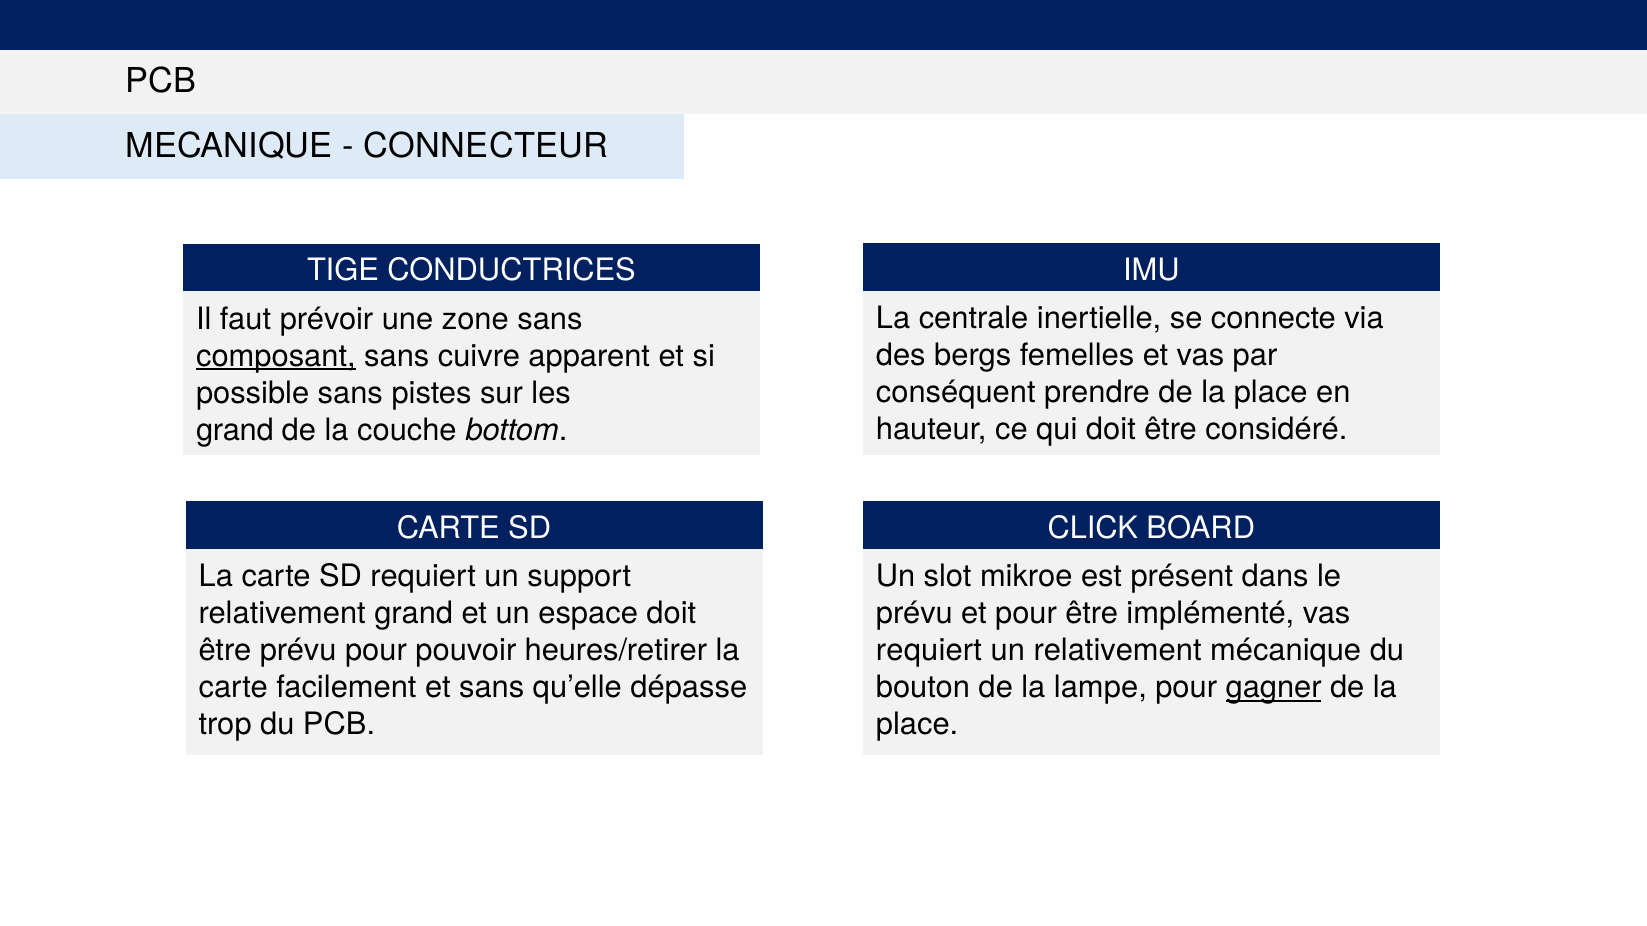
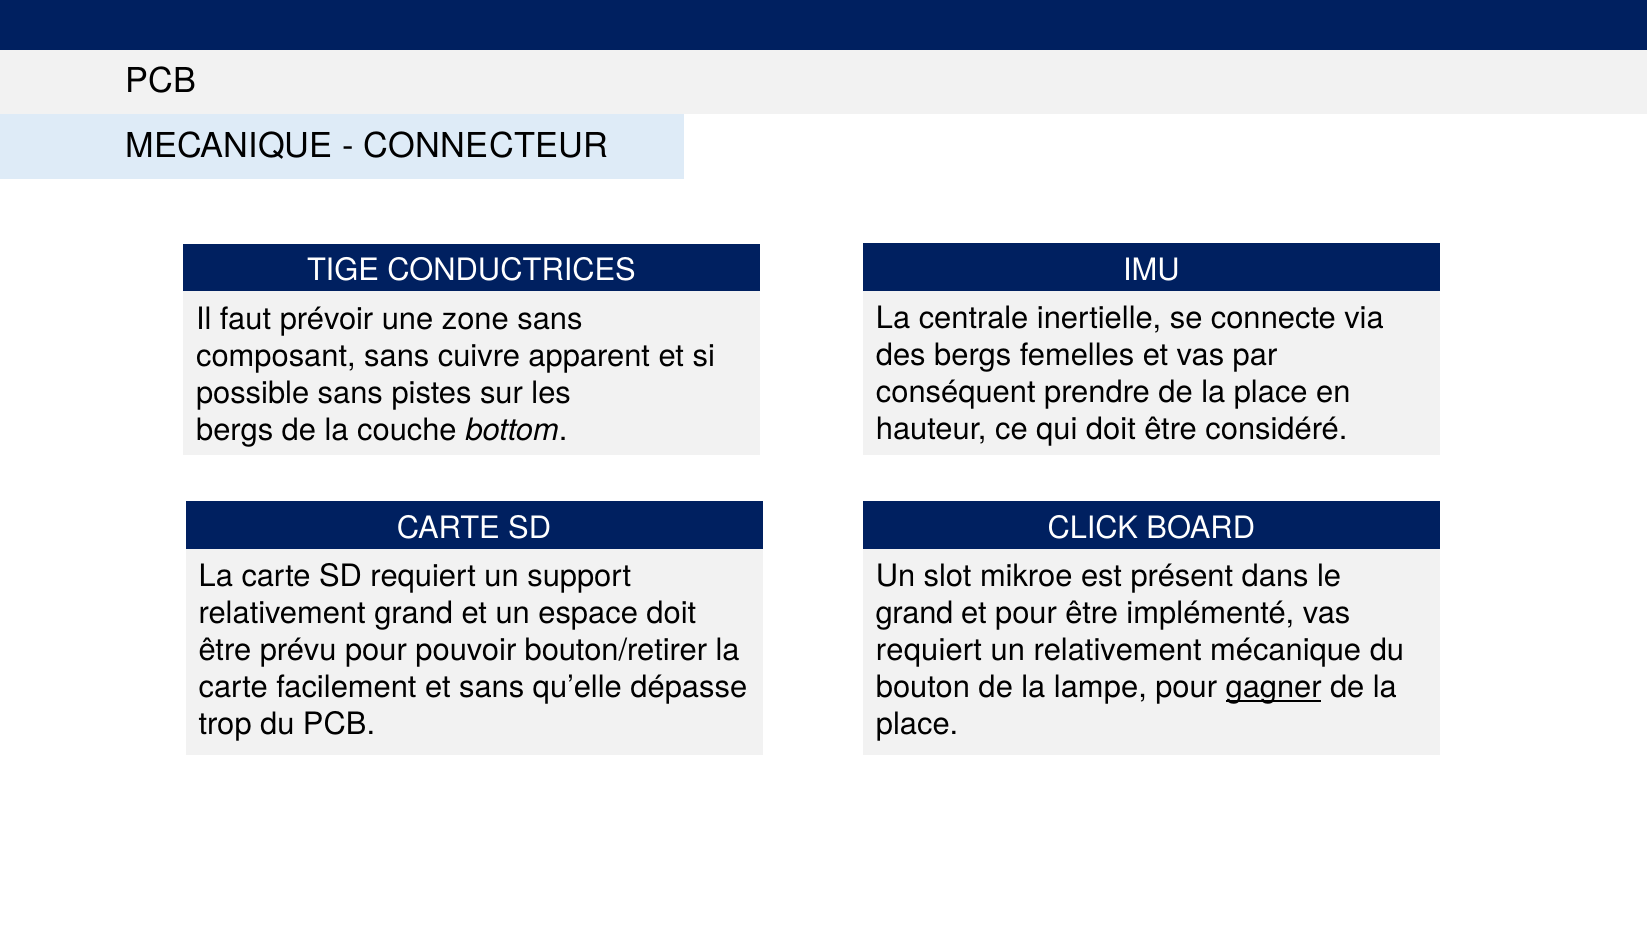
composant underline: present -> none (276, 356)
grand: grand -> bergs (235, 430)
prévu: prévu -> grand (914, 614)
heures/retirer: heures/retirer -> bouton/retirer (616, 651)
